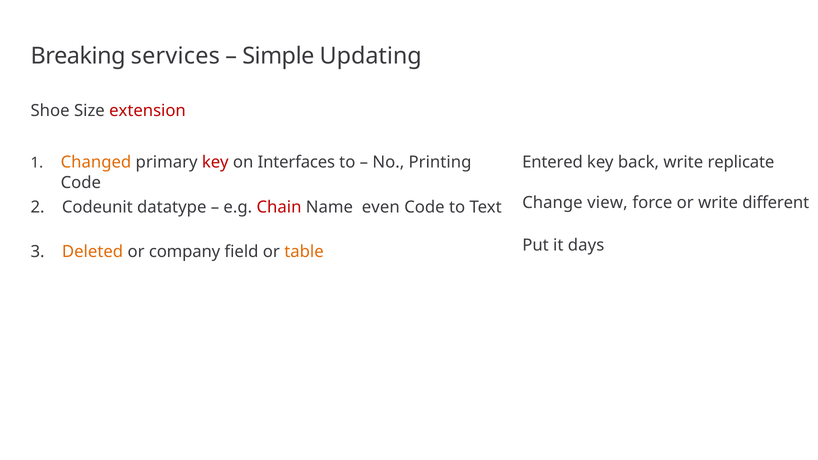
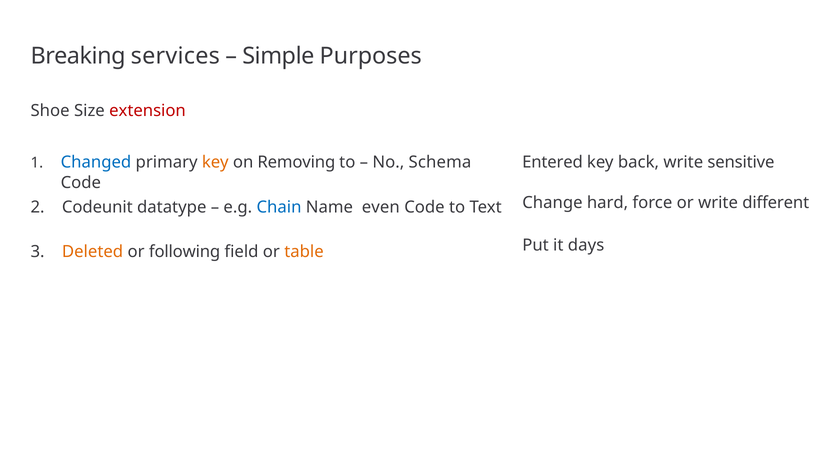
Updating: Updating -> Purposes (371, 56)
replicate: replicate -> sensitive (741, 162)
Changed colour: orange -> blue (96, 162)
key colour: red -> orange (215, 162)
Interfaces: Interfaces -> Removing (296, 162)
Printing: Printing -> Schema (440, 162)
Chain colour: red -> blue (279, 207)
view: view -> hard (608, 203)
company: company -> following (185, 252)
